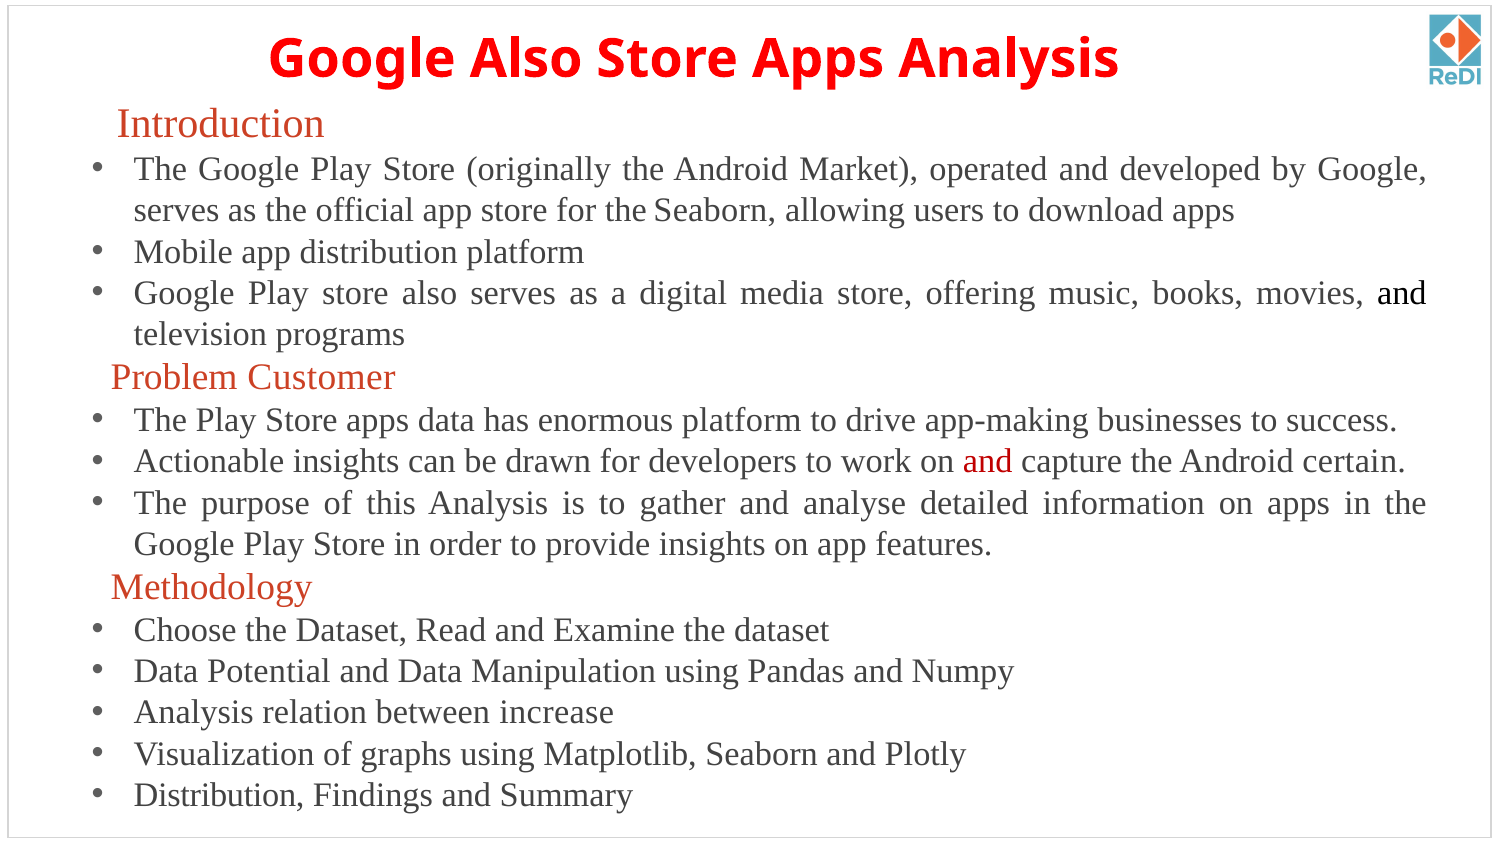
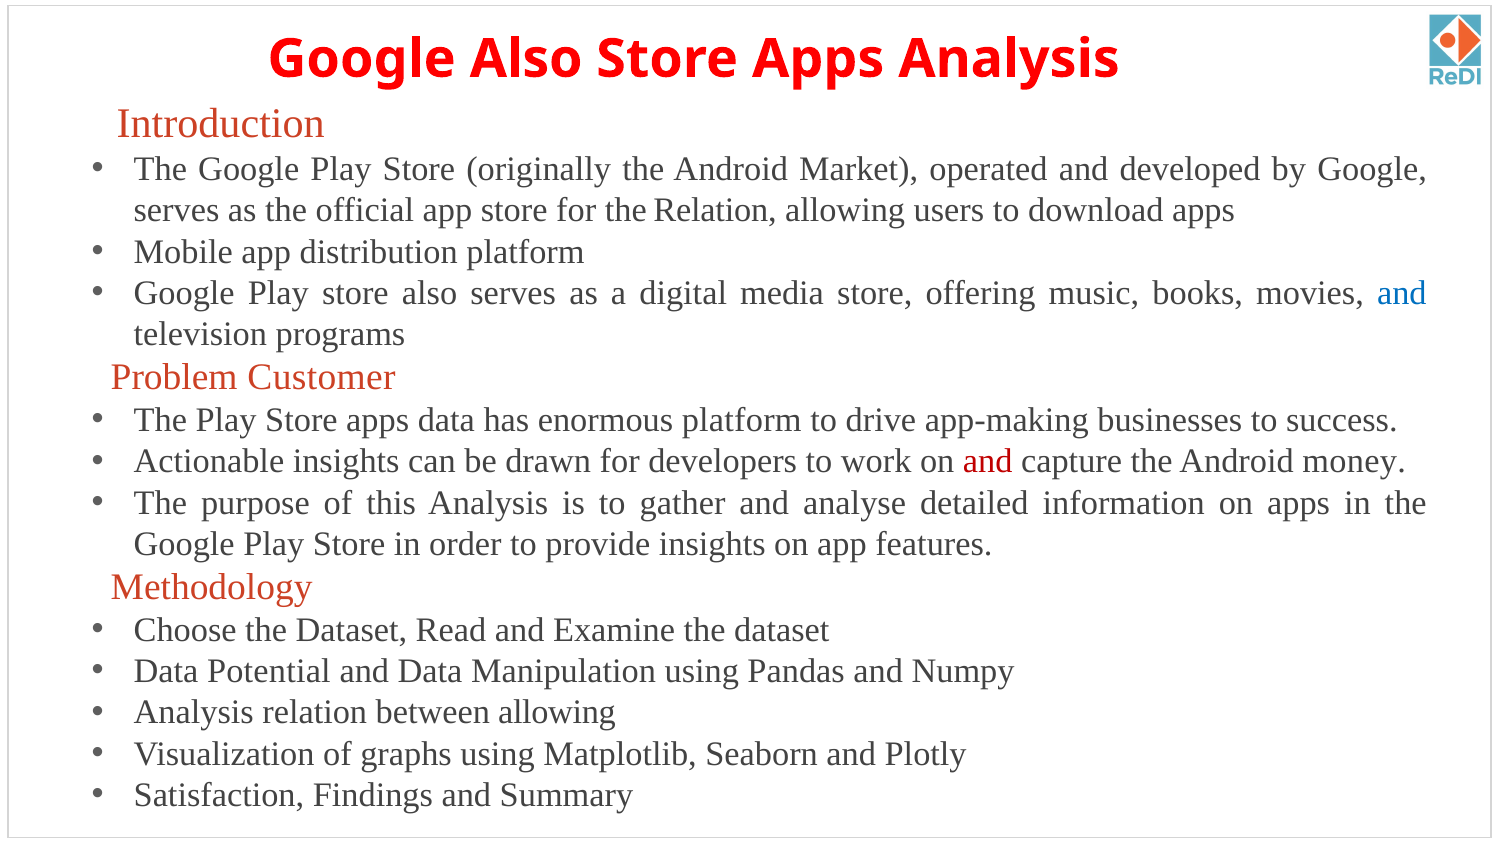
the Seaborn: Seaborn -> Relation (715, 211)
and colour: black -> blue (1402, 293)
certain: certain -> money (1354, 462)
between increase: increase -> allowing (557, 713)
Distribution: Distribution -> Satisfaction (219, 795)
